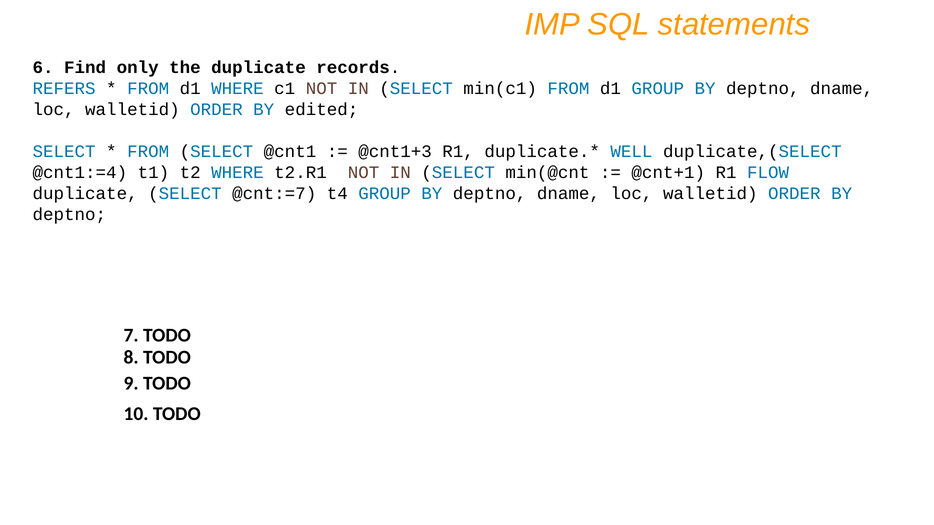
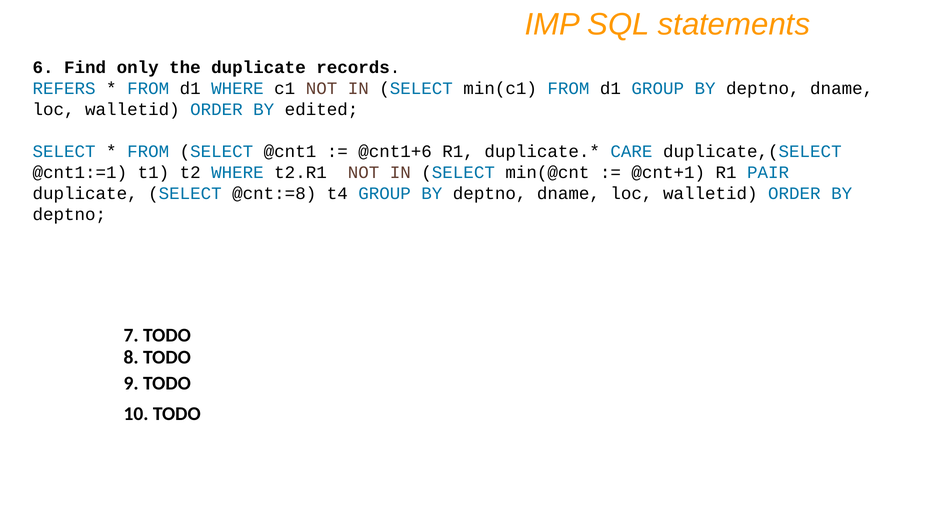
@cnt1+3: @cnt1+3 -> @cnt1+6 (395, 152)
WELL: WELL -> CARE (631, 152)
@cnt1:=4: @cnt1:=4 -> @cnt1:=1 (80, 173)
FLOW: FLOW -> PAIR (768, 173)
@cnt:=7: @cnt:=7 -> @cnt:=8 (274, 194)
